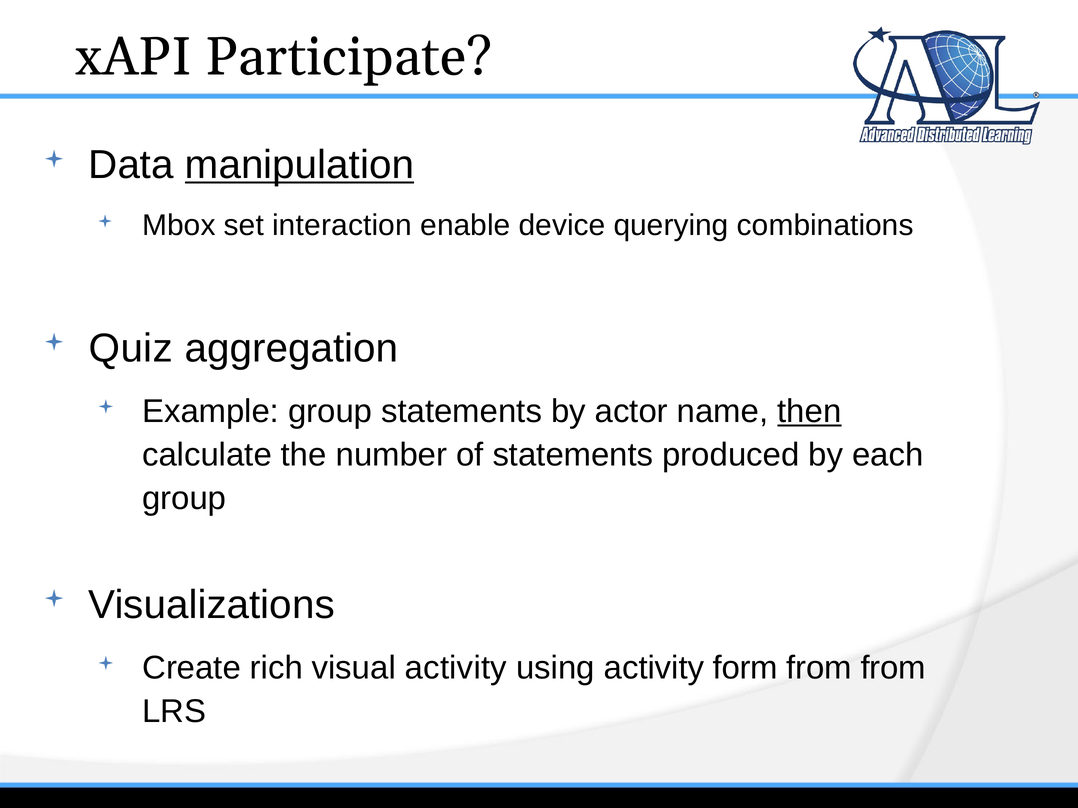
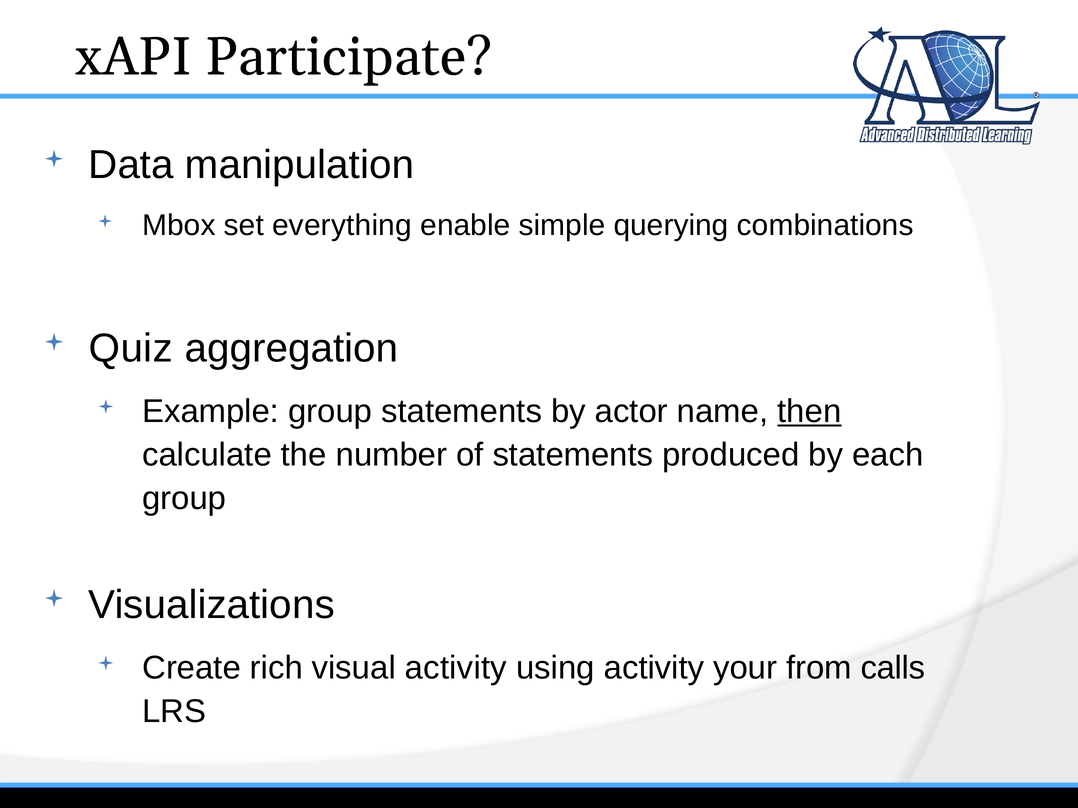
manipulation underline: present -> none (299, 165)
interaction: interaction -> everything (342, 226)
device: device -> simple (562, 226)
form: form -> your (745, 668)
from from: from -> calls (893, 668)
